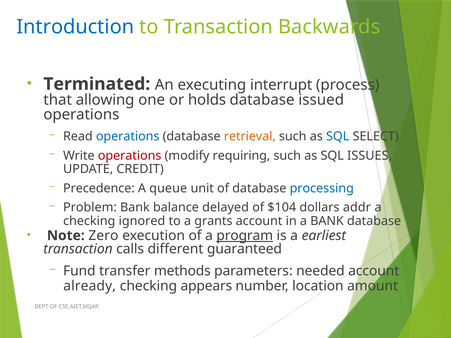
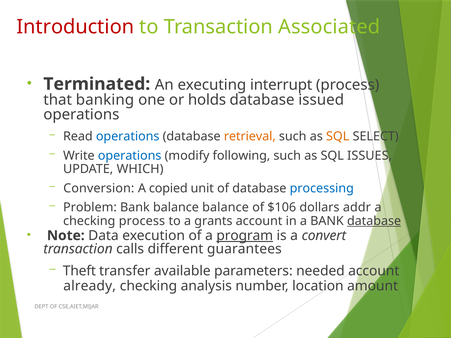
Introduction colour: blue -> red (75, 27)
Backwards: Backwards -> Associated (329, 27)
allowing: allowing -> banking (105, 100)
SQL colour: blue -> orange (338, 137)
operations colour: red -> blue (130, 156)
requiring: requiring -> following (241, 156)
CREDIT: CREDIT -> WHICH (140, 169)
Precedence: Precedence -> Conversion (99, 188)
queue: queue -> copied (168, 188)
balance delayed: delayed -> balance (226, 208)
$104: $104 -> $106 (282, 208)
checking ignored: ignored -> process (142, 221)
database underline: none -> present (374, 221)
Zero: Zero -> Data (103, 236)
earliest: earliest -> convert (324, 236)
guaranteed: guaranteed -> guarantees (244, 249)
Fund: Fund -> Theft (79, 271)
methods: methods -> available (182, 271)
appears: appears -> analysis (206, 286)
